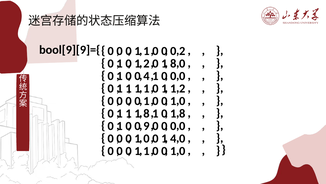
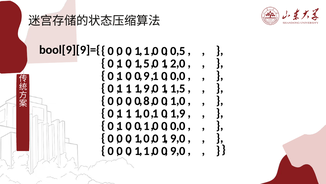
0 2: 2 -> 5 (182, 51)
2: 2 -> 5 (146, 63)
8: 8 -> 2 (173, 63)
4: 4 -> 9 (146, 76)
1: 1 -> 9 (146, 88)
2: 2 -> 5 (182, 88)
1: 1 -> 8 (146, 101)
8: 8 -> 0 (146, 113)
8: 8 -> 9 (182, 113)
9: 9 -> 1 (146, 126)
4: 4 -> 9 (173, 138)
1: 1 -> 9 (173, 151)
